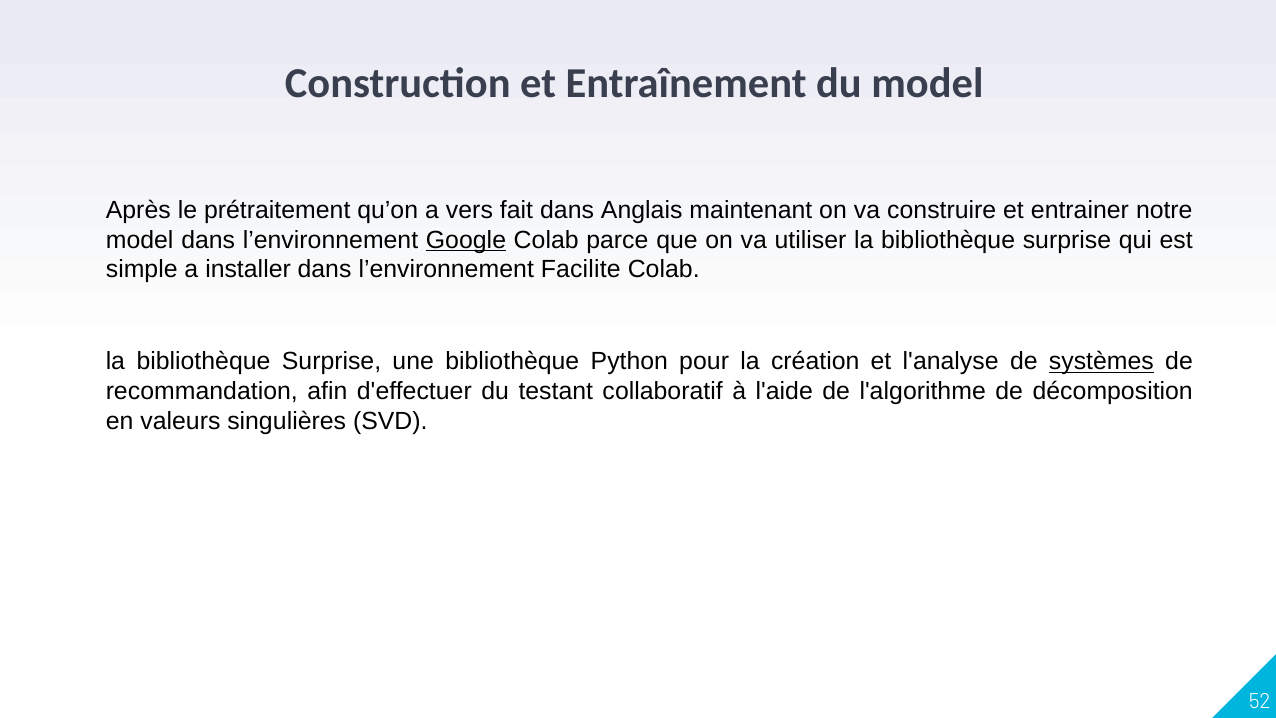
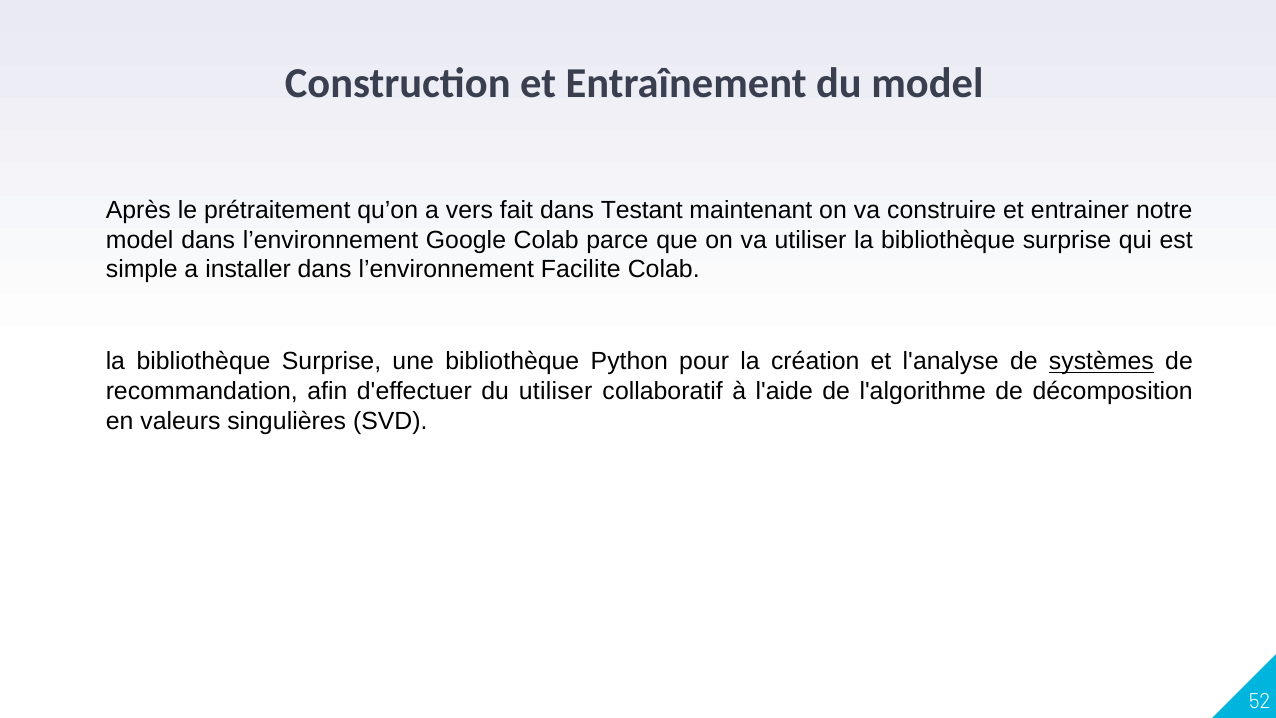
Anglais: Anglais -> Testant (642, 210)
Google underline: present -> none (466, 240)
du testant: testant -> utiliser (556, 391)
